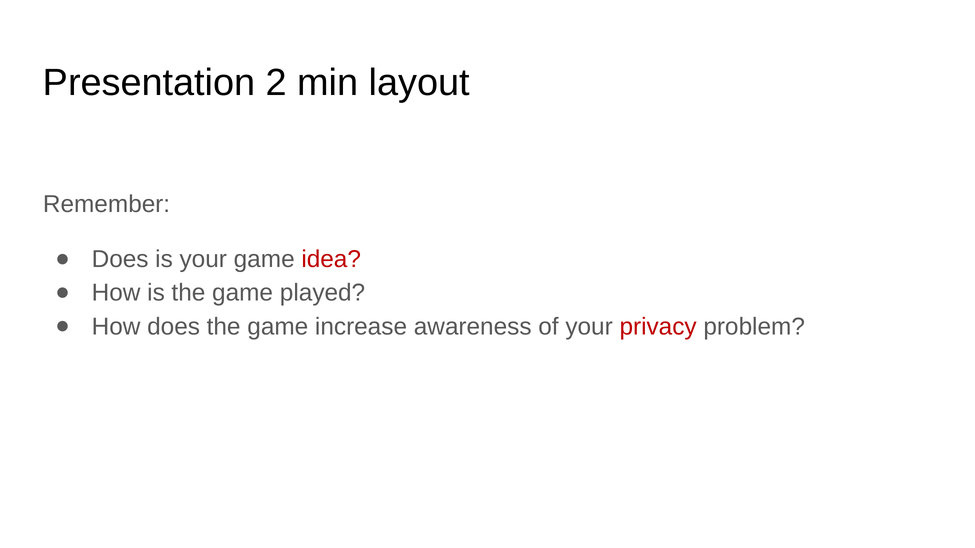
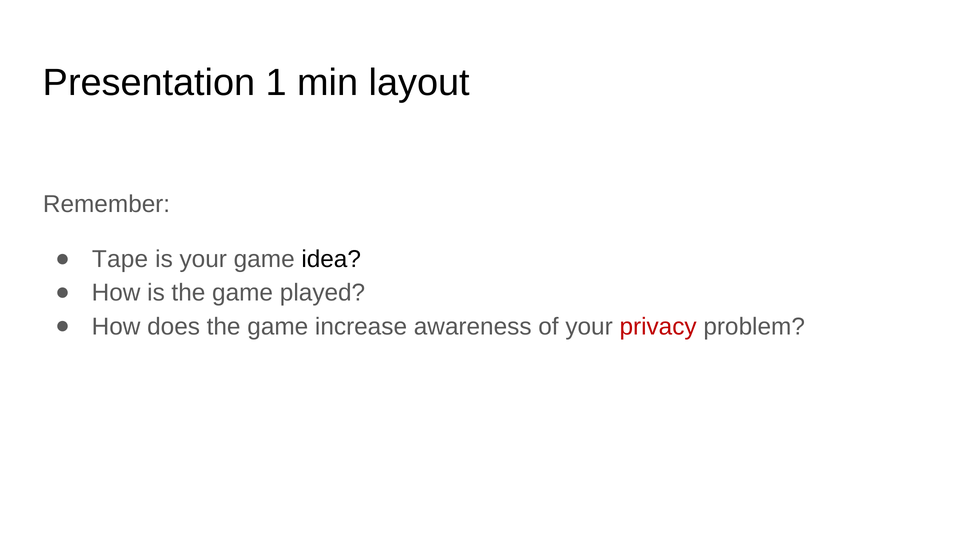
2: 2 -> 1 (276, 83)
Does: Does -> Tape (120, 260)
idea colour: red -> black (331, 260)
